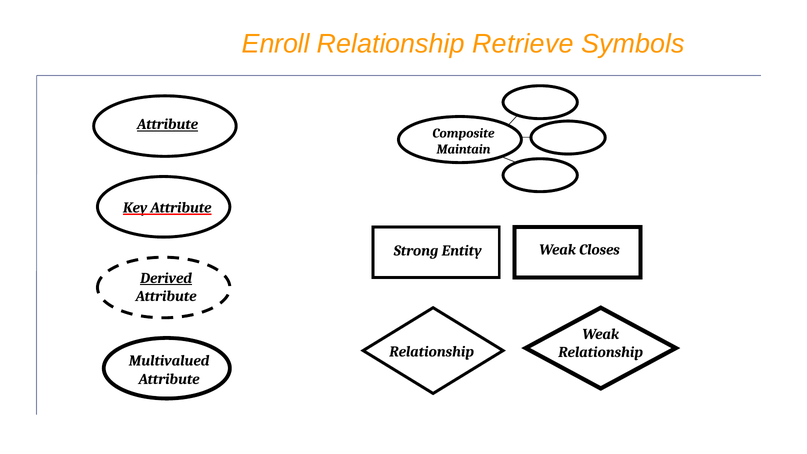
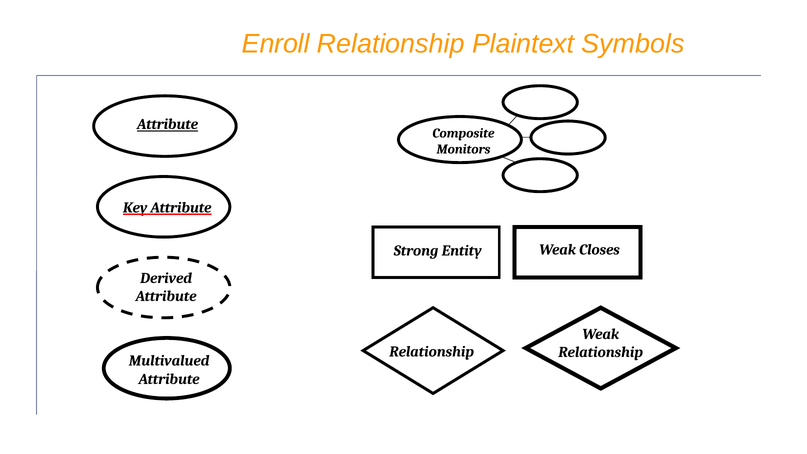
Retrieve: Retrieve -> Plaintext (523, 44)
Maintain: Maintain -> Monitors (463, 149)
Derived underline: present -> none (166, 278)
